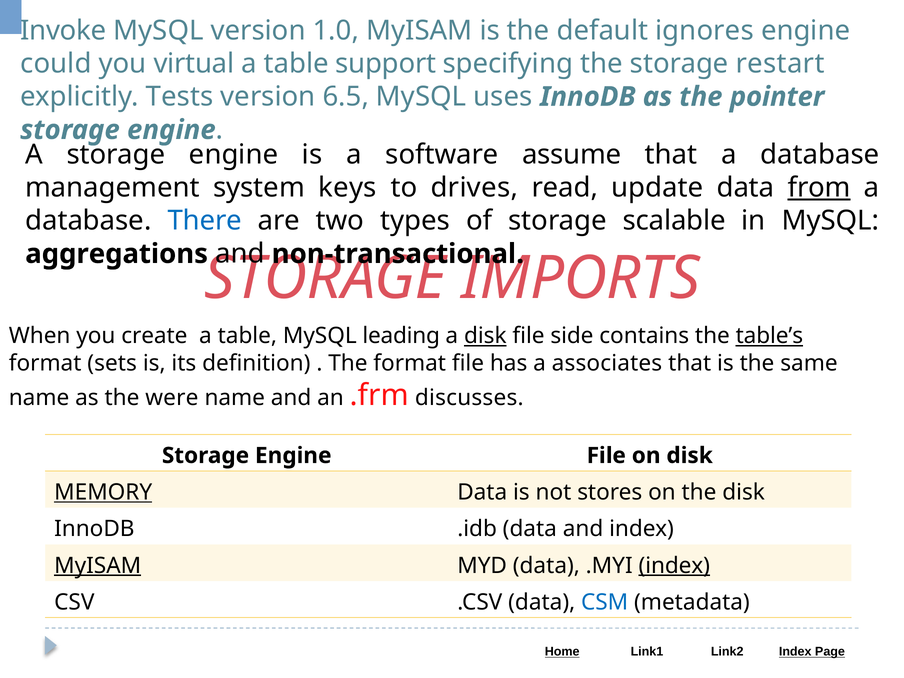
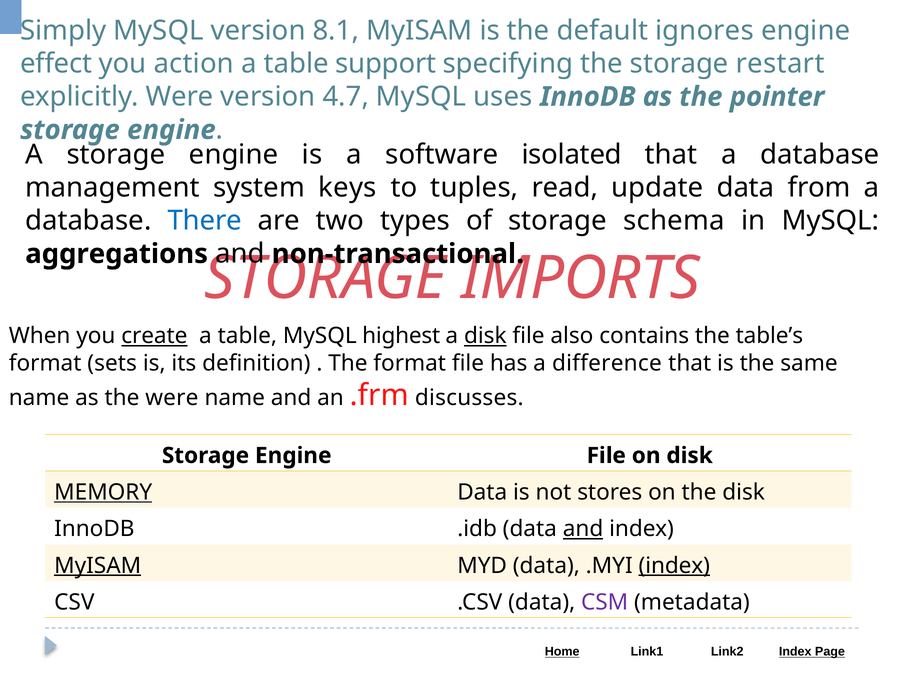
Invoke: Invoke -> Simply (63, 30)
1.0: 1.0 -> 8.1 (336, 30)
could: could -> effect (56, 64)
virtual: virtual -> action (194, 64)
explicitly Tests: Tests -> Were (180, 97)
6.5: 6.5 -> 4.7 (346, 97)
assume: assume -> isolated (572, 154)
drives: drives -> tuples (474, 188)
from underline: present -> none (819, 188)
scalable: scalable -> schema (674, 221)
create underline: none -> present (154, 336)
leading: leading -> highest (401, 336)
side: side -> also (572, 336)
table’s underline: present -> none (769, 336)
associates: associates -> difference (607, 363)
and underline: none -> present (583, 529)
CSM colour: blue -> purple (605, 602)
